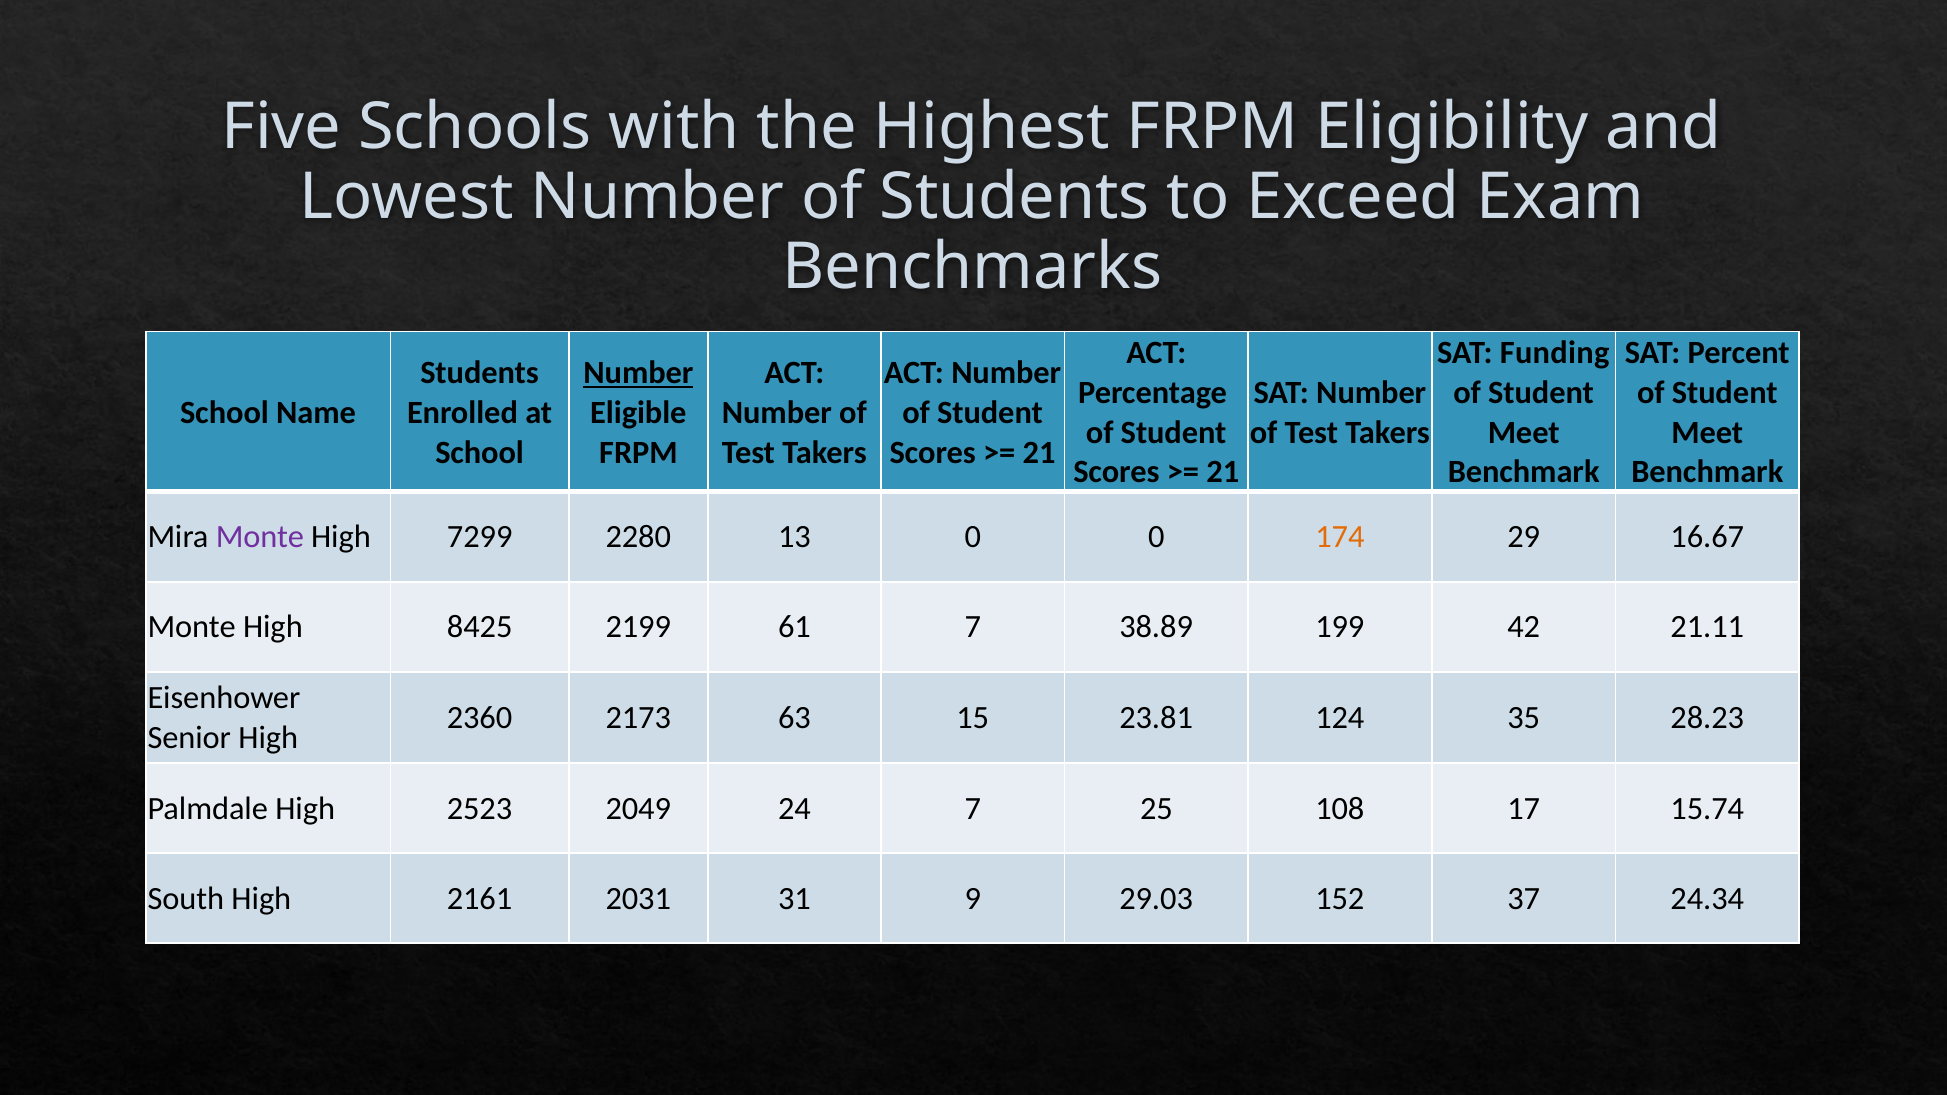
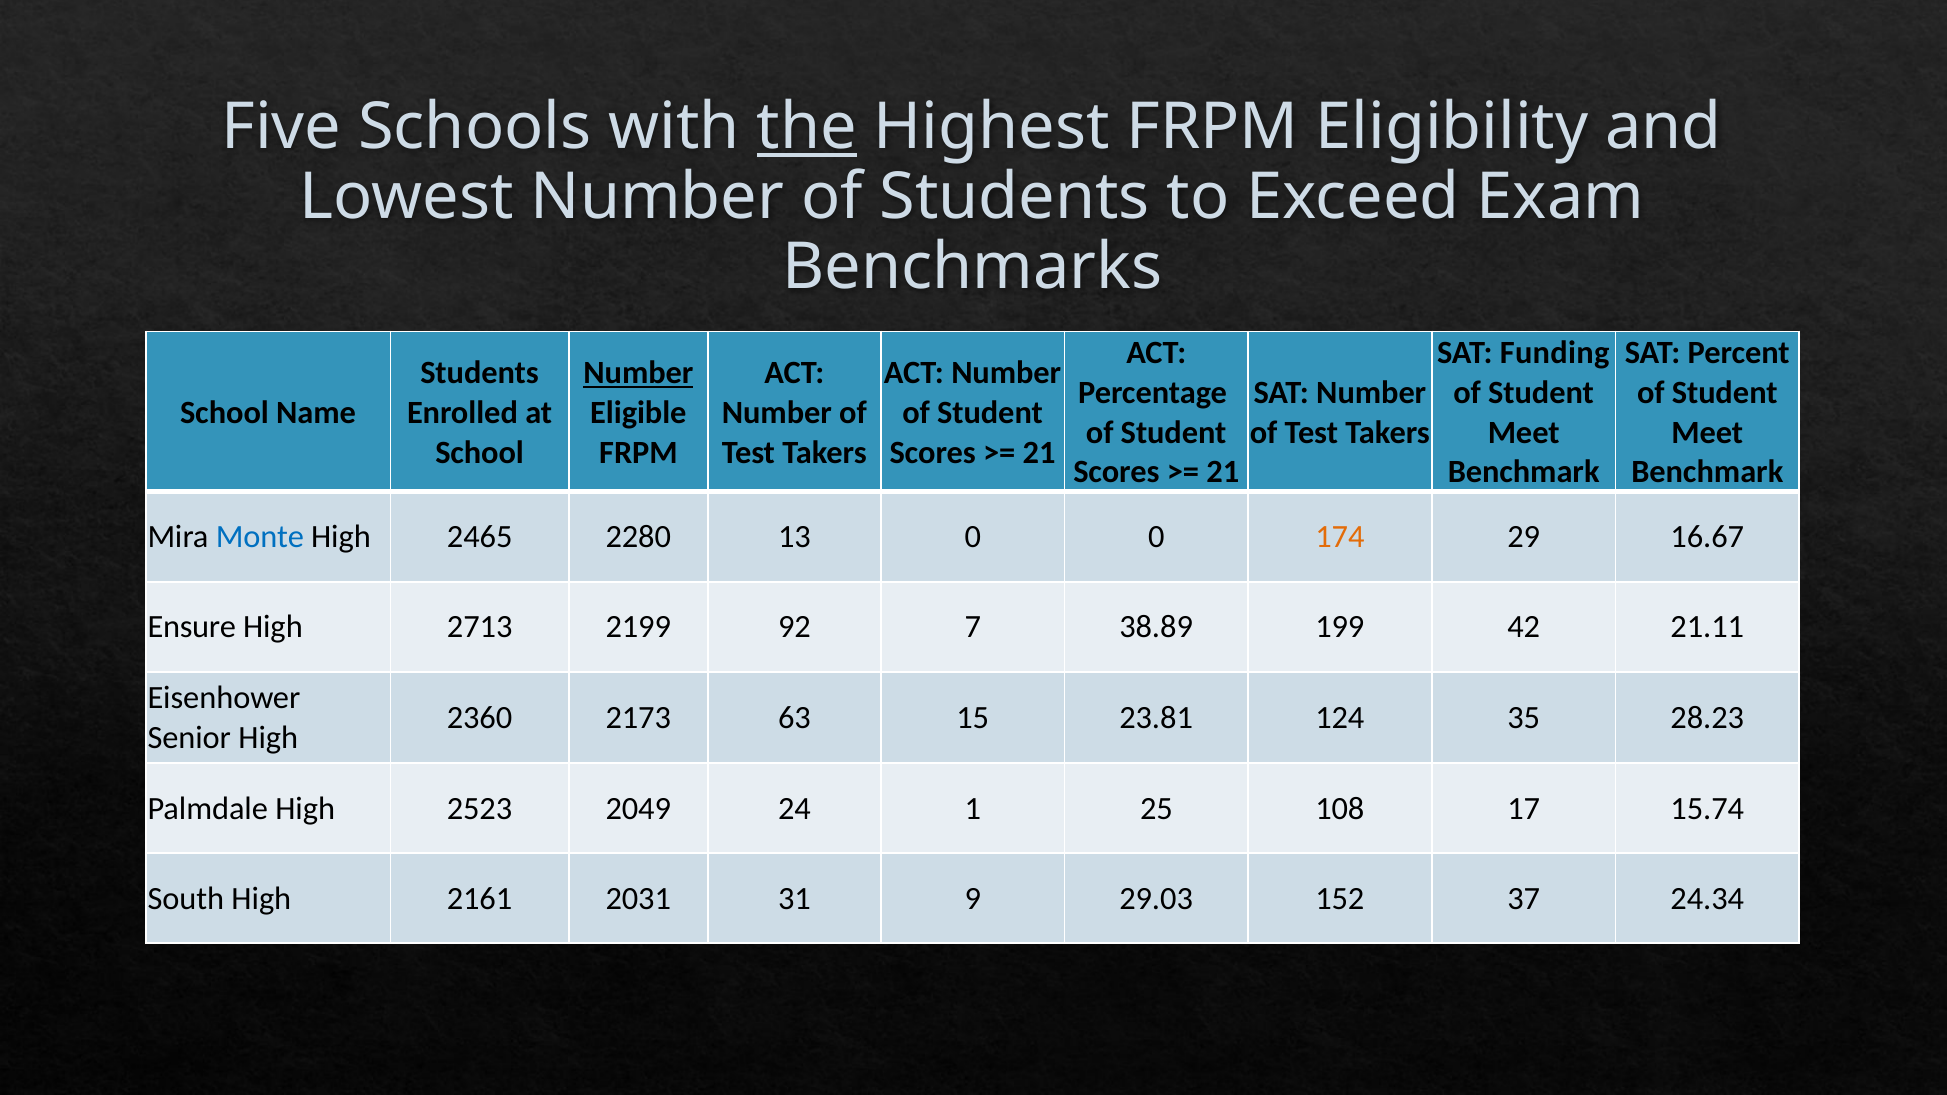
the underline: none -> present (807, 127)
Monte colour: purple -> blue (260, 537)
7299: 7299 -> 2465 (480, 537)
Monte: Monte -> Ensure (192, 627)
8425: 8425 -> 2713 (480, 627)
61: 61 -> 92 (795, 627)
24 7: 7 -> 1 (973, 809)
